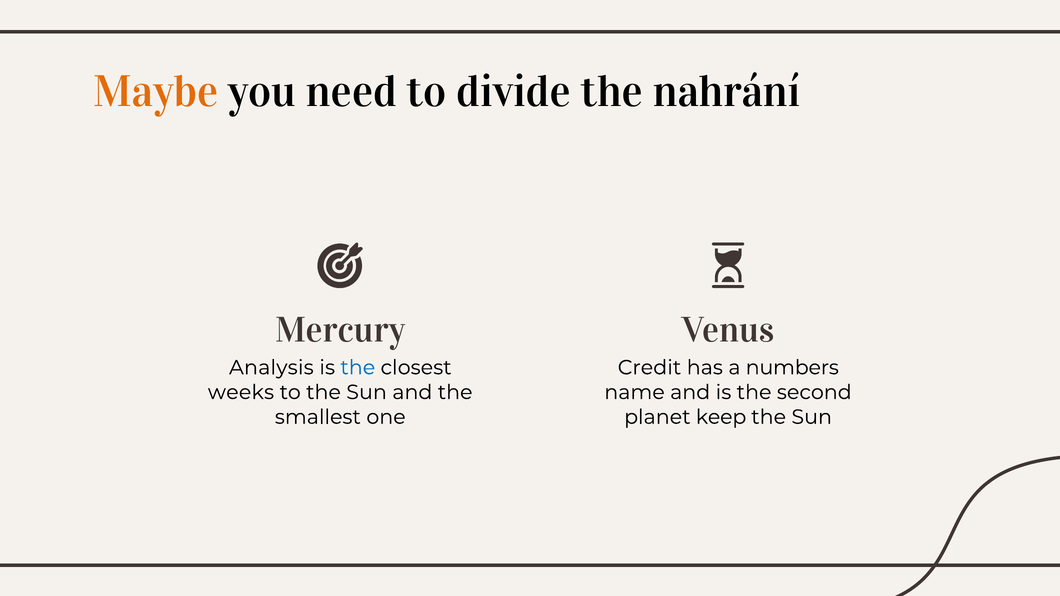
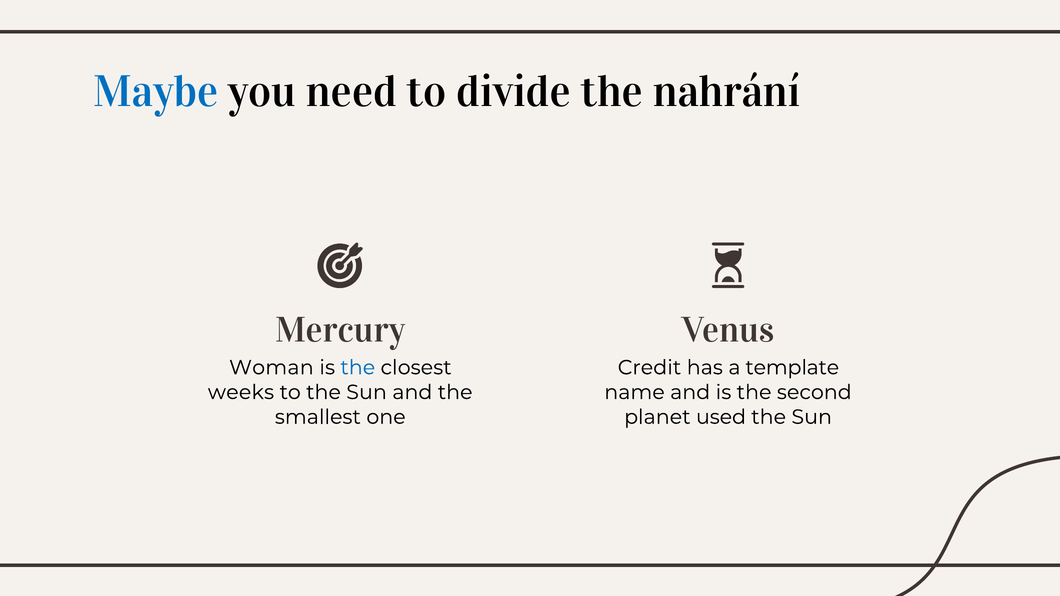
Maybe colour: orange -> blue (156, 92)
Analysis: Analysis -> Woman (271, 368)
numbers: numbers -> template (792, 368)
keep: keep -> used (721, 417)
